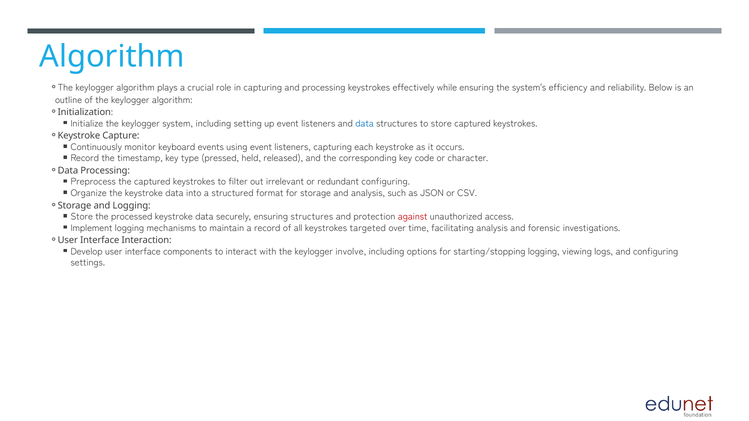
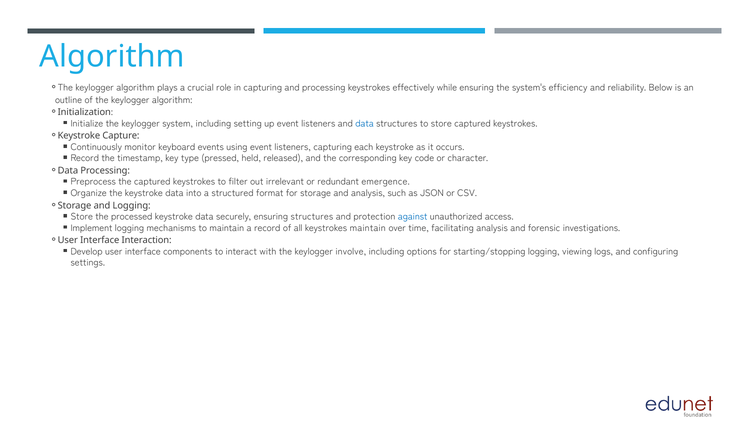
redundant configuring: configuring -> emergence (386, 182)
against colour: red -> blue (413, 217)
keystrokes targeted: targeted -> maintain (368, 228)
